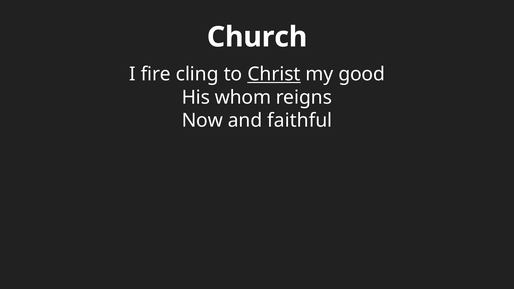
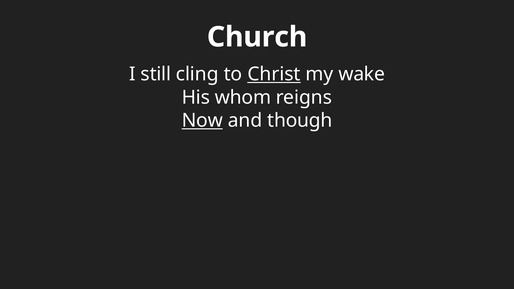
fire: fire -> still (156, 74)
good: good -> wake (362, 74)
Now underline: none -> present (202, 121)
faithful: faithful -> though (300, 121)
